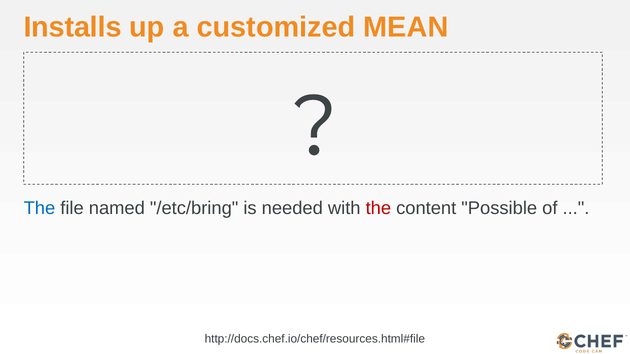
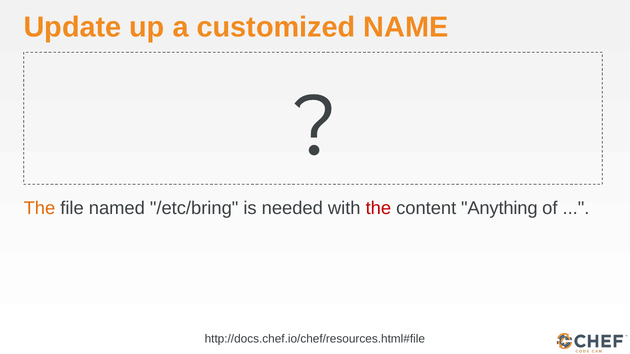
Installs: Installs -> Update (72, 27)
MEAN: MEAN -> NAME (406, 27)
The colour: blue -> orange (39, 208)
Possible: Possible -> Anything (499, 208)
